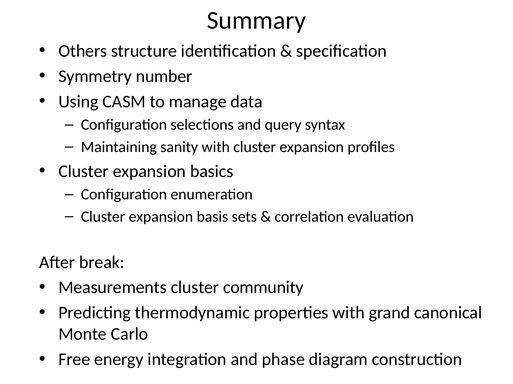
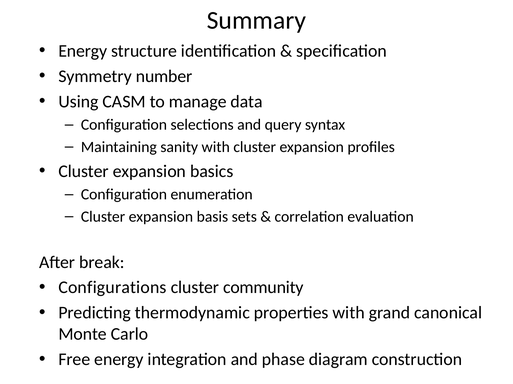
Others: Others -> Energy (83, 51)
Measurements: Measurements -> Configurations (112, 288)
